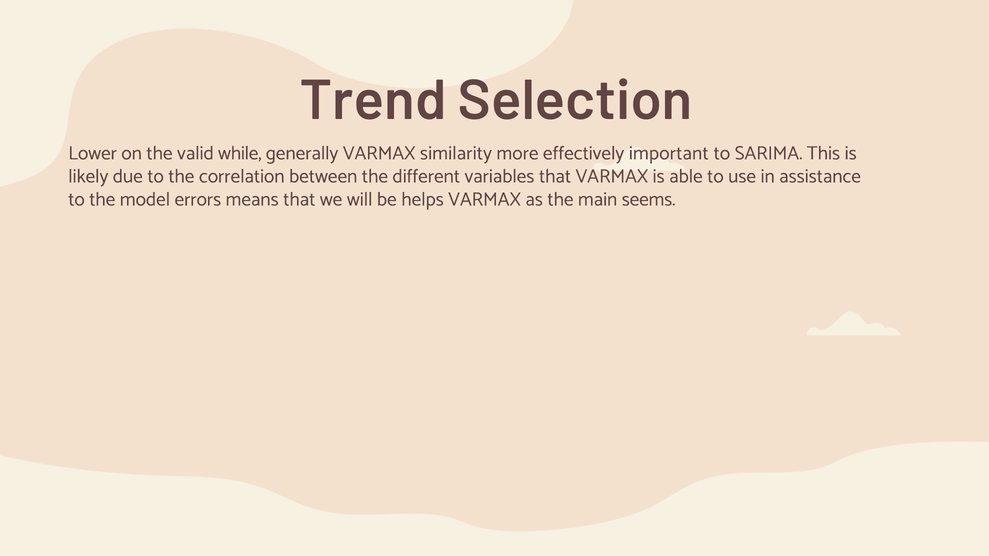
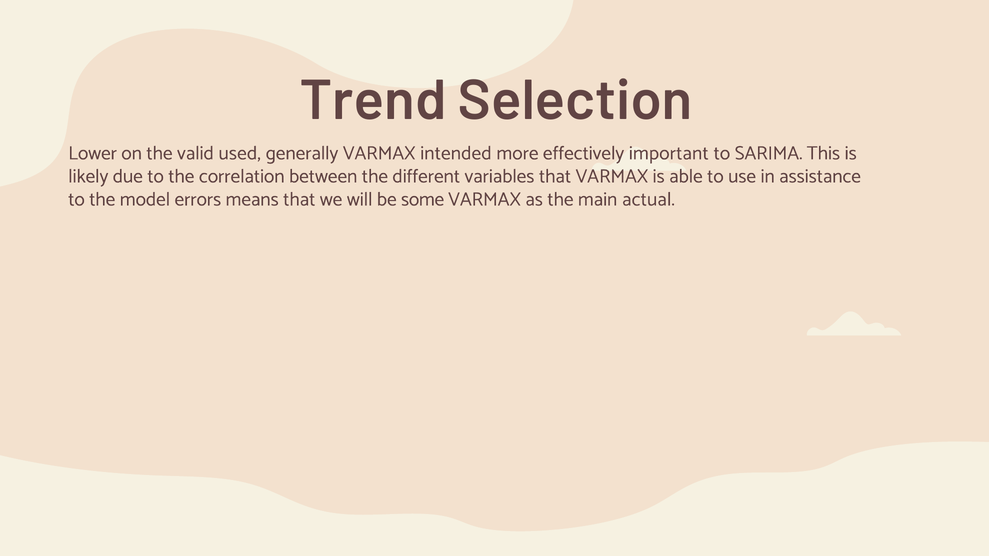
while: while -> used (240, 153)
similarity: similarity -> intended (456, 153)
helps: helps -> some (423, 199)
seems: seems -> actual (648, 199)
